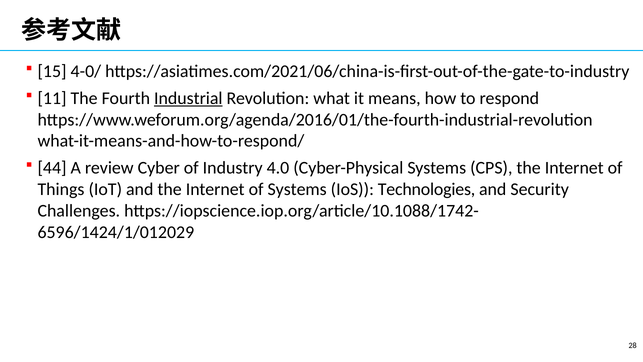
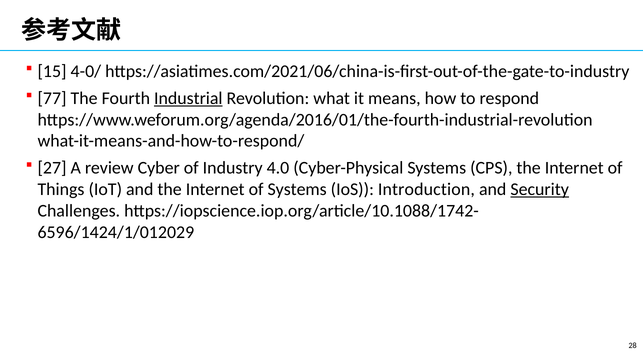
11: 11 -> 77 (52, 98)
44: 44 -> 27 (52, 168)
Technologies: Technologies -> Introduction (426, 189)
Security underline: none -> present (540, 189)
